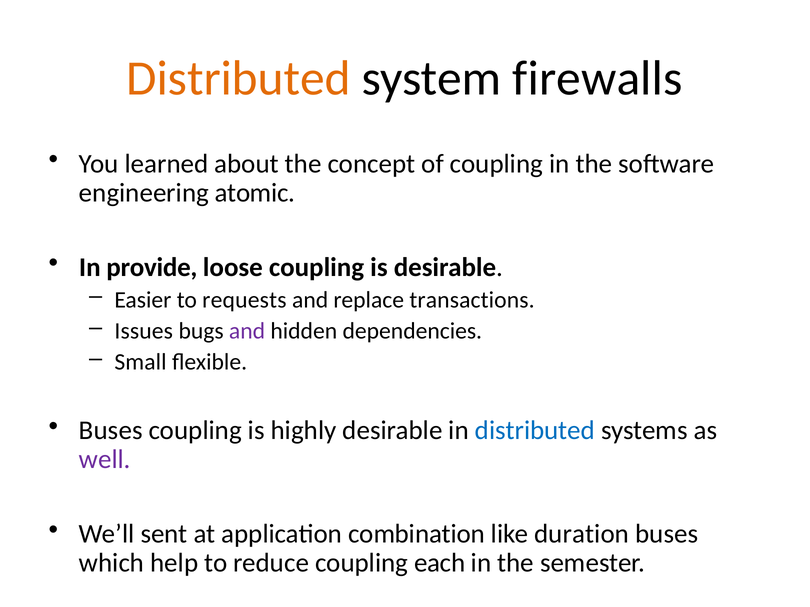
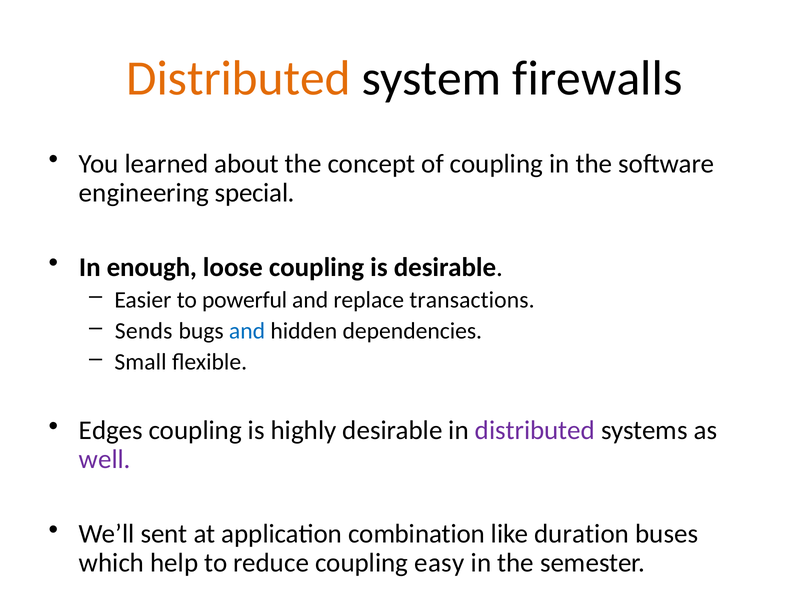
atomic: atomic -> special (255, 193)
provide: provide -> enough (152, 268)
requests: requests -> powerful (245, 300)
Issues: Issues -> Sends (144, 331)
and colour: purple -> blue (247, 331)
Buses: Buses -> Edges (111, 431)
distributed colour: blue -> purple (535, 431)
each: each -> easy (439, 564)
